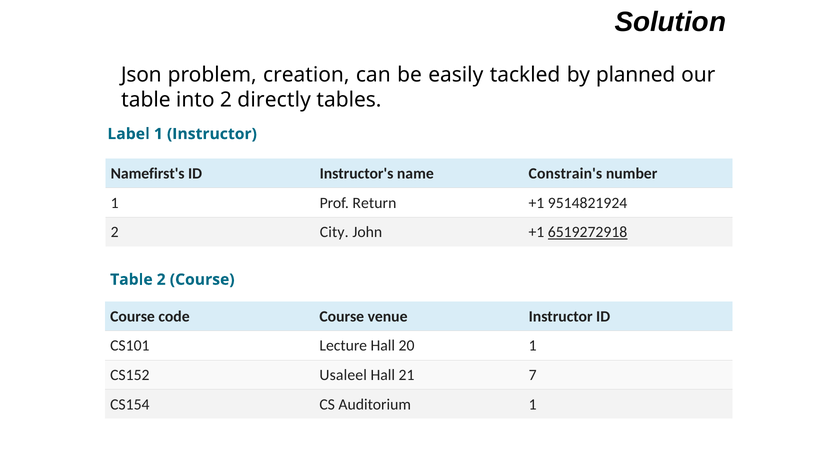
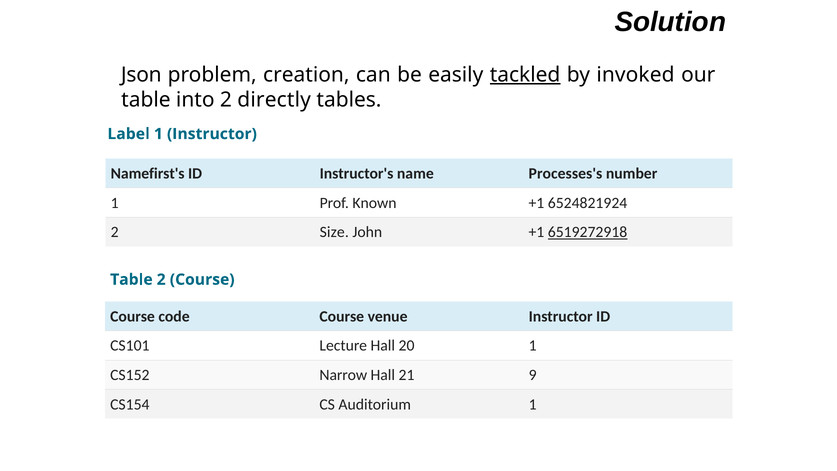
tackled underline: none -> present (525, 75)
planned: planned -> invoked (635, 75)
Constrain's: Constrain's -> Processes's (565, 174)
Return: Return -> Known (375, 203)
9514821924: 9514821924 -> 6524821924 (588, 203)
City: City -> Size (334, 232)
Usaleel: Usaleel -> Narrow (343, 375)
7: 7 -> 9 (533, 375)
